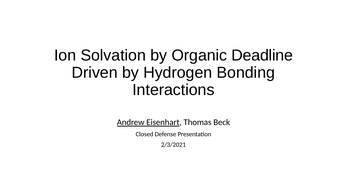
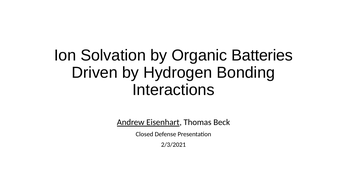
Deadline: Deadline -> Batteries (262, 55)
